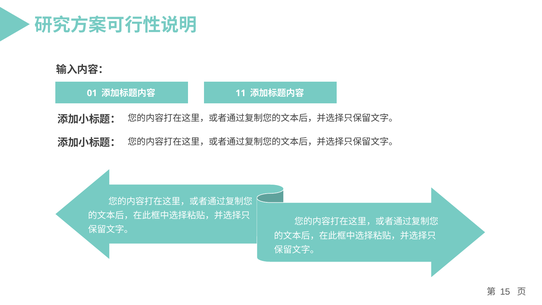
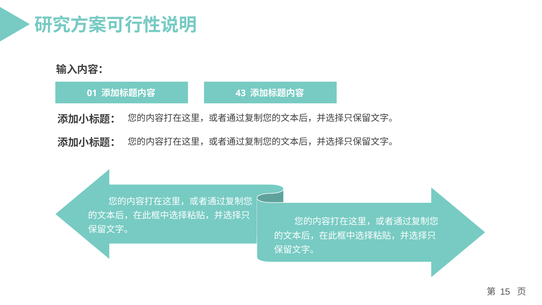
11: 11 -> 43 (241, 93)
